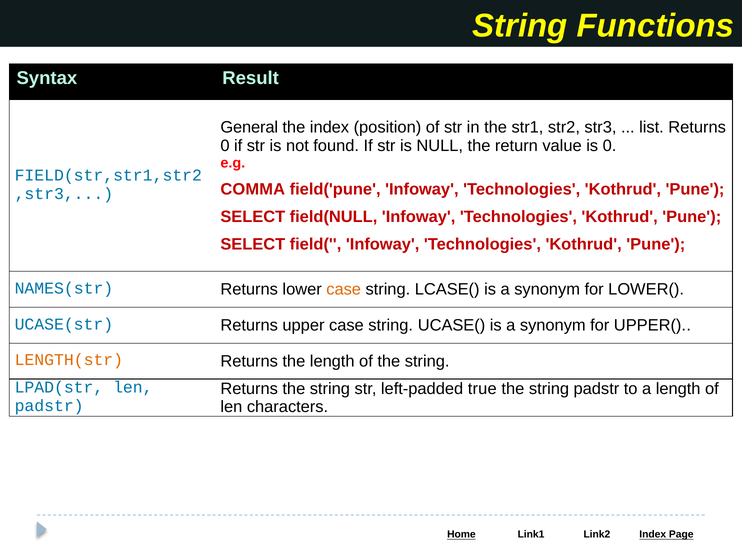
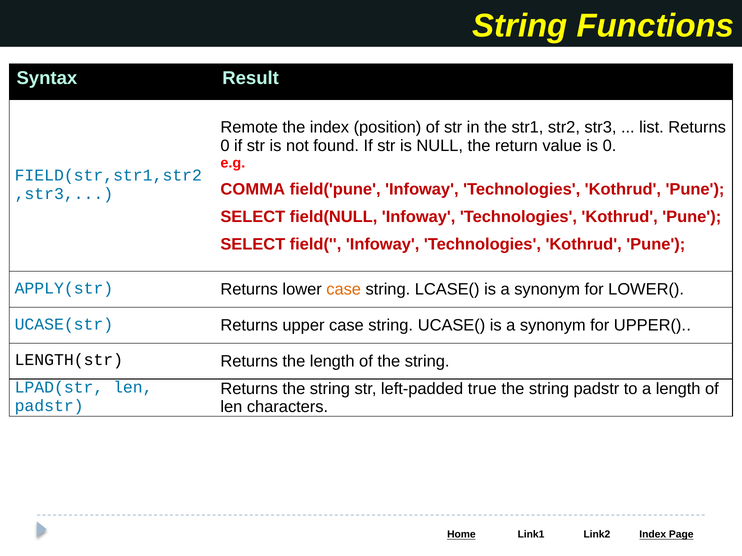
General: General -> Remote (249, 127)
NAMES(str: NAMES(str -> APPLY(str (64, 289)
LENGTH(str colour: orange -> black (69, 360)
